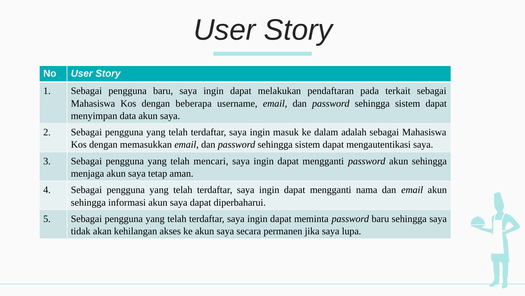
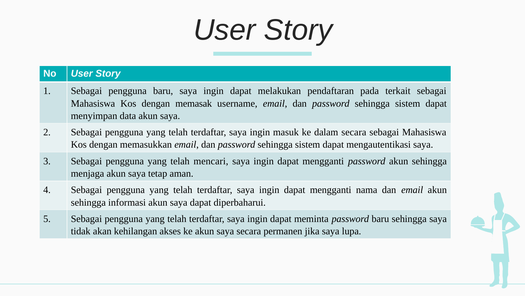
beberapa: beberapa -> memasak (194, 103)
dalam adalah: adalah -> secara (354, 132)
